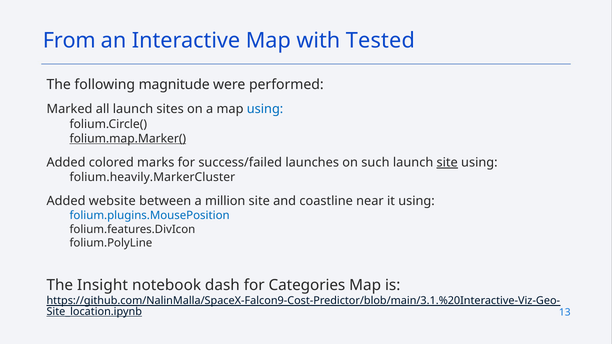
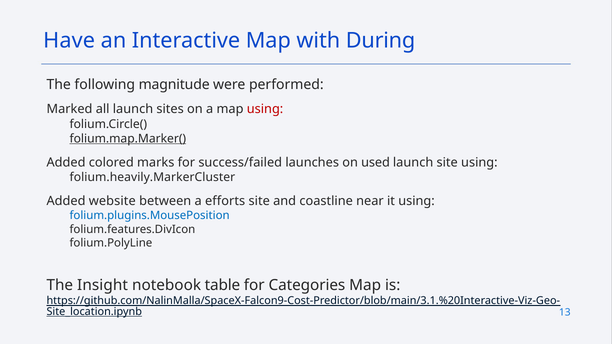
From: From -> Have (69, 41)
Tested: Tested -> During (381, 41)
using colour: blue -> red (265, 109)
such: such -> used (376, 163)
site underline: present -> none (447, 163)
million: million -> efforts (225, 201)
dash: dash -> table (222, 285)
